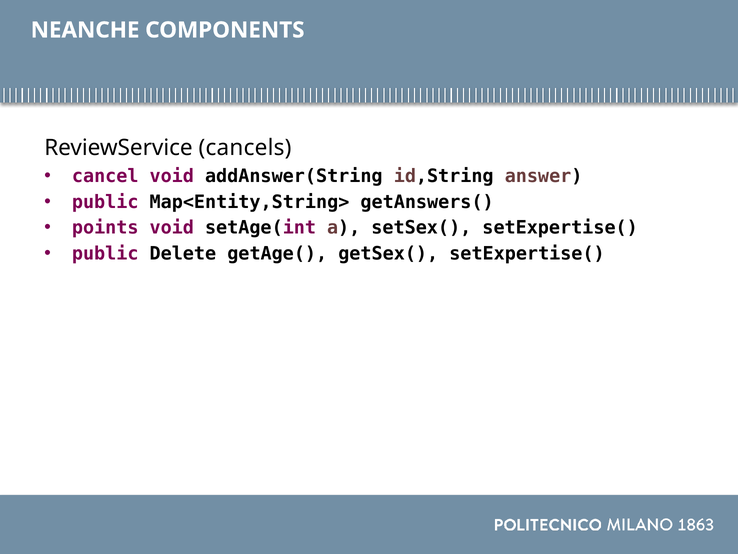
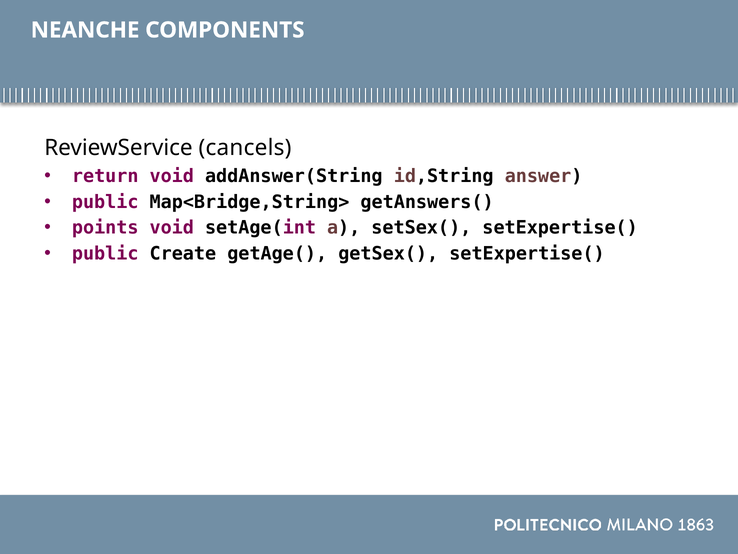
cancel: cancel -> return (105, 176)
Map<Entity,String>: Map<Entity,String> -> Map<Bridge,String> (249, 202)
Delete: Delete -> Create (183, 253)
